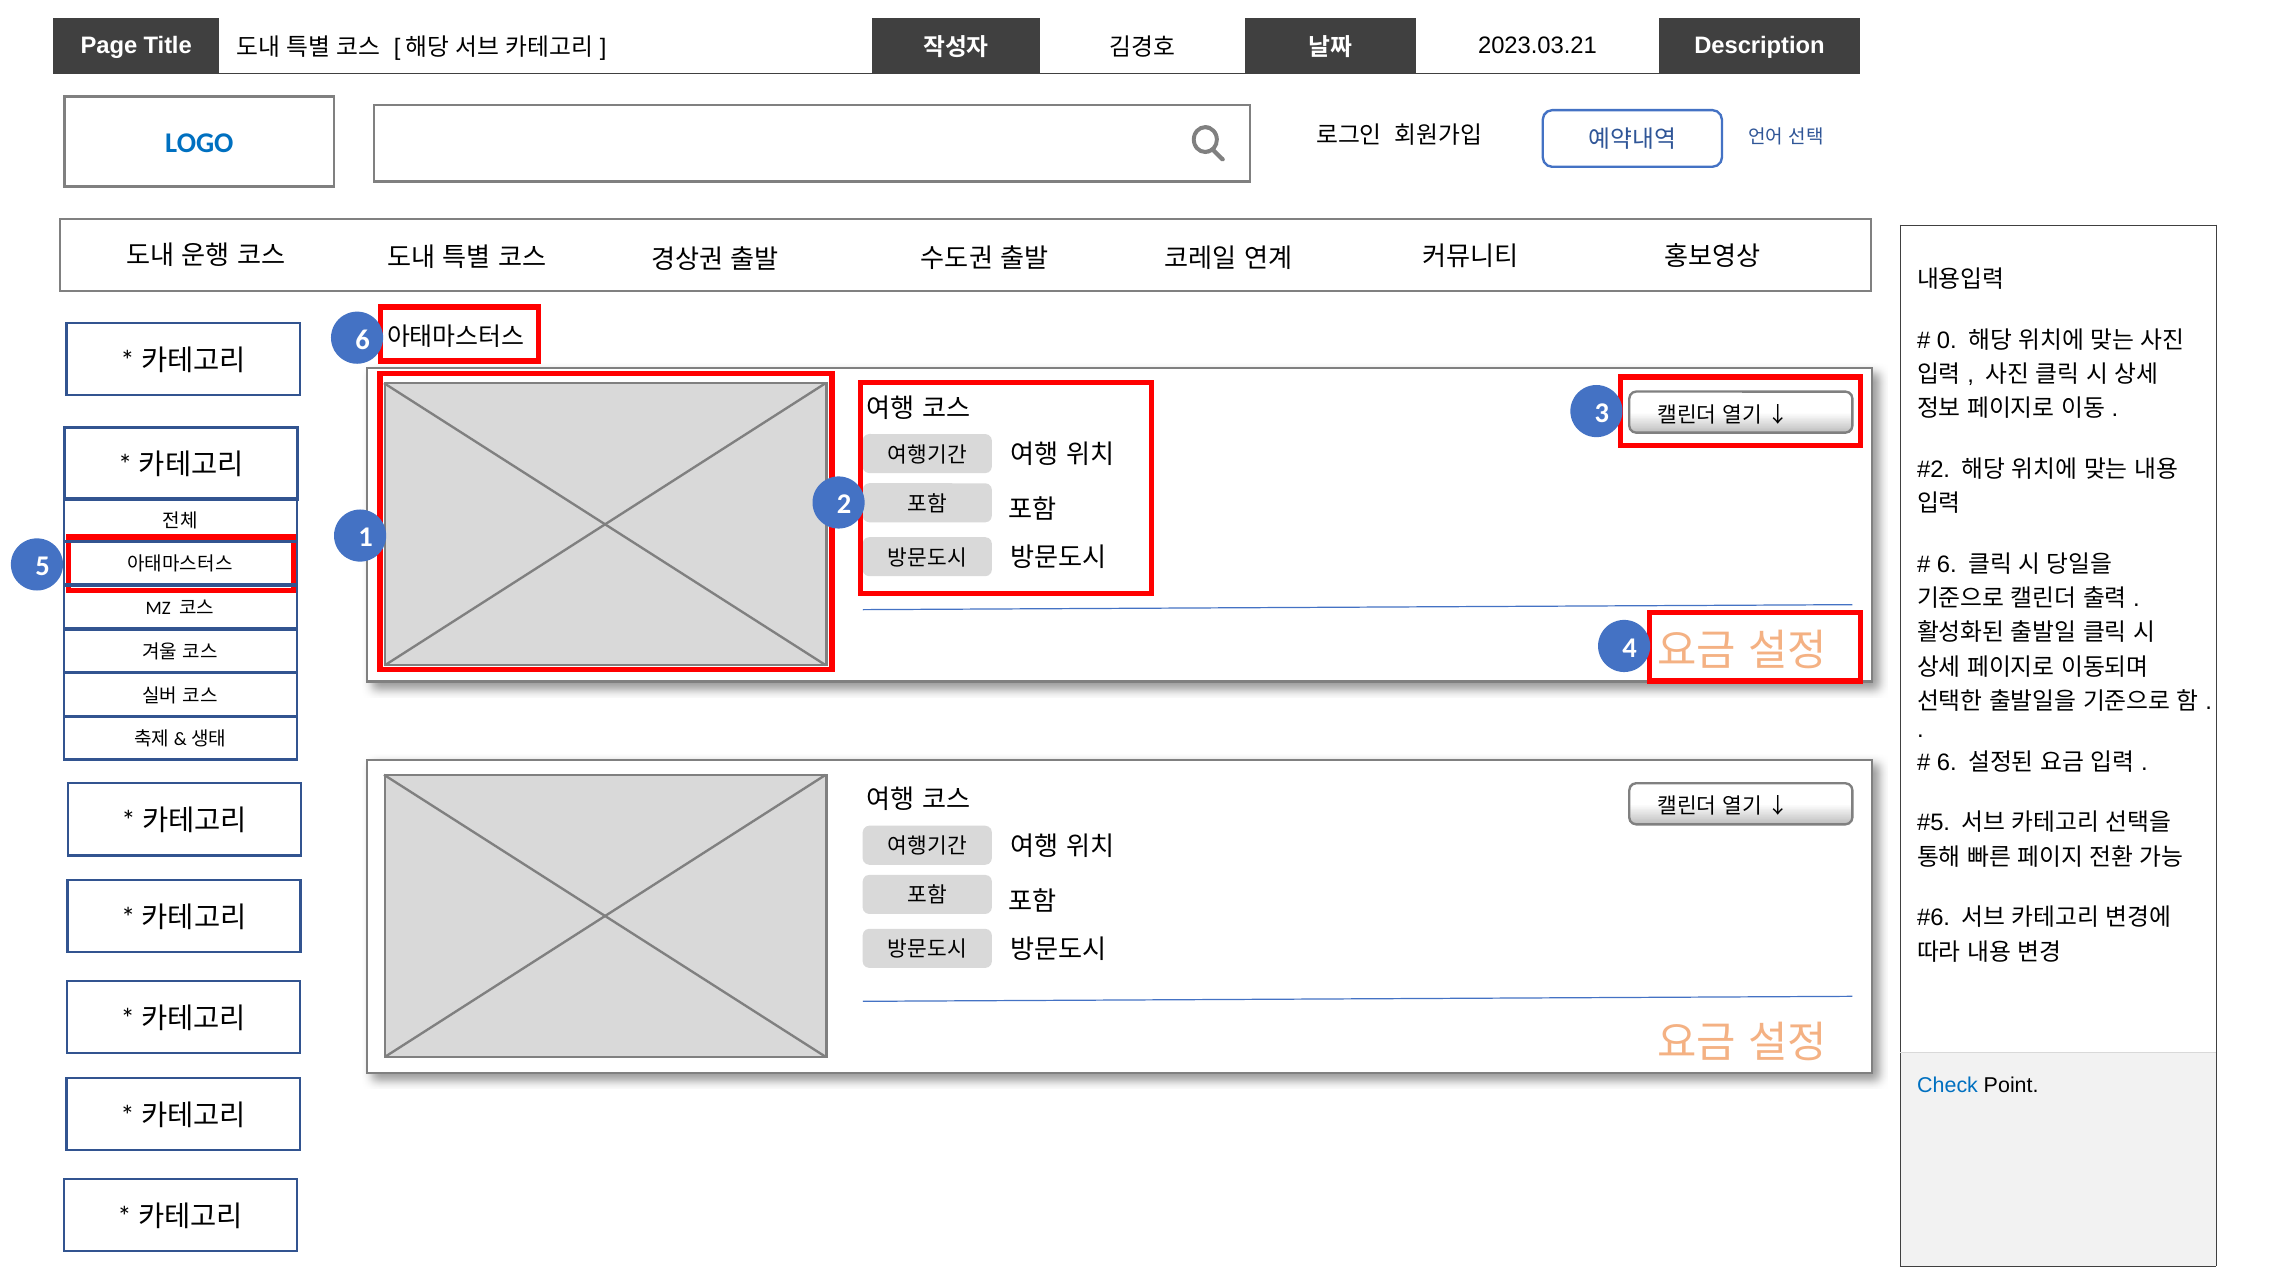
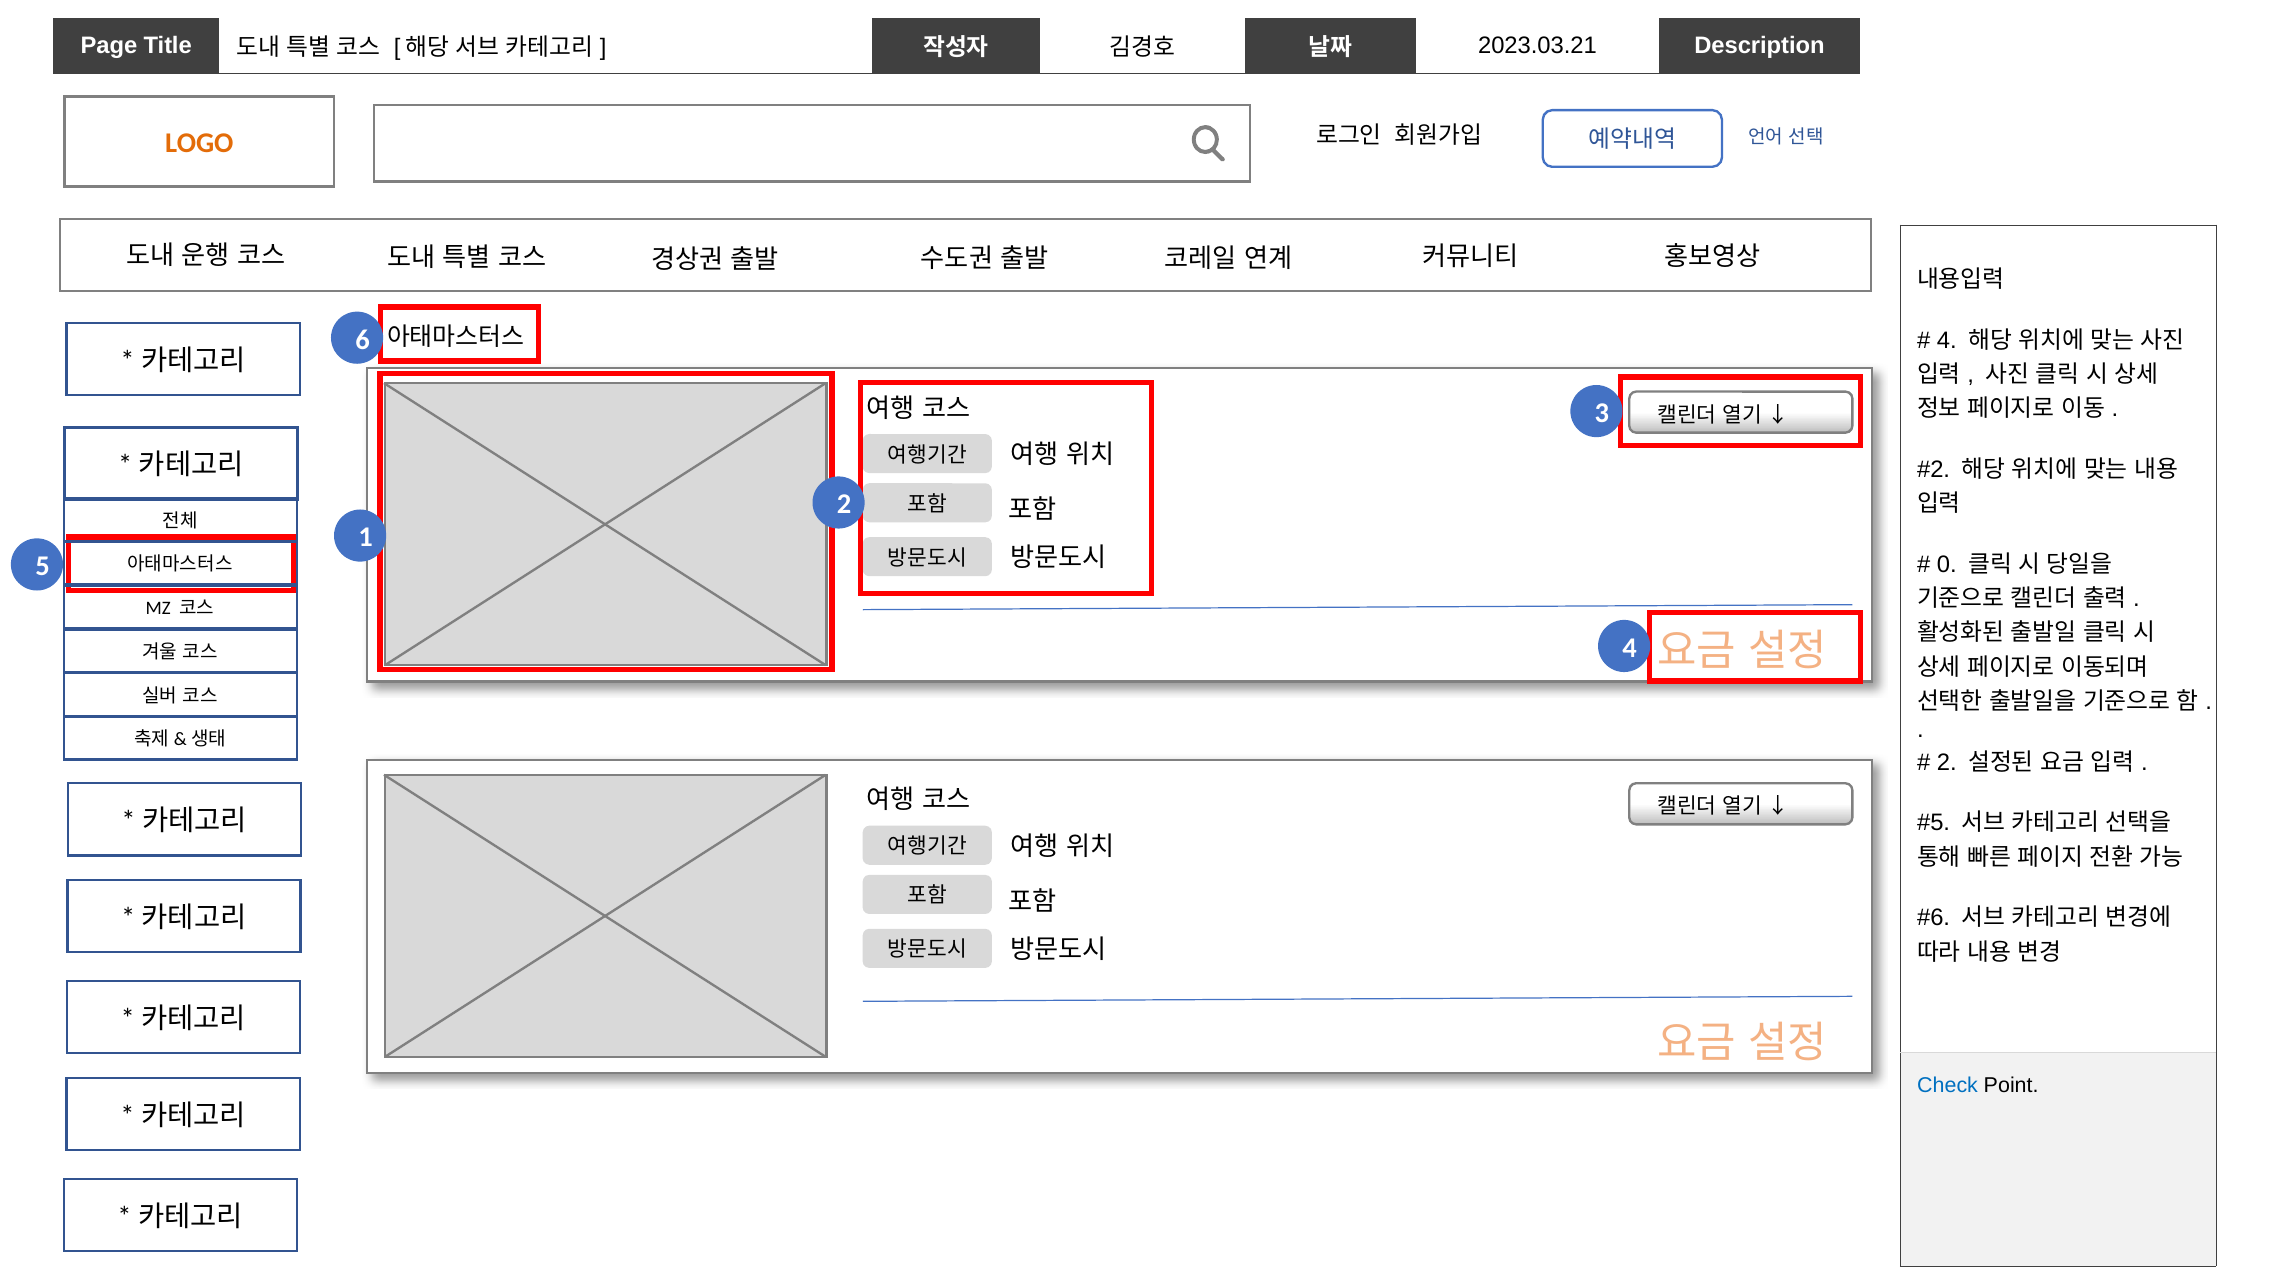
LOGO colour: blue -> orange (199, 144)
0: 0 -> 4 (1947, 340)
6: 6 -> 0 (1947, 565)
6: 6 -> 2 (1947, 762)
